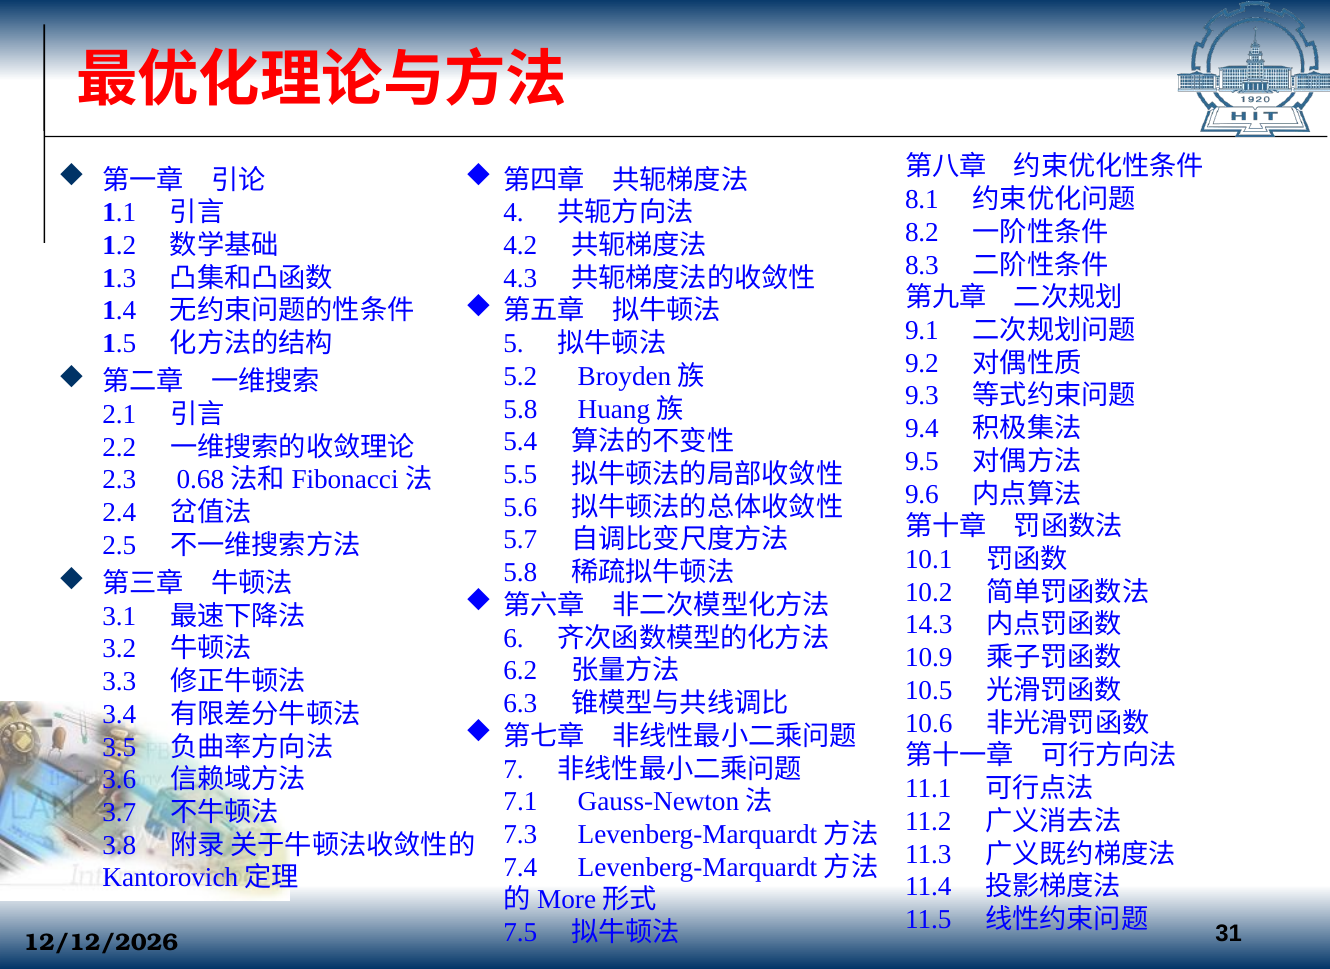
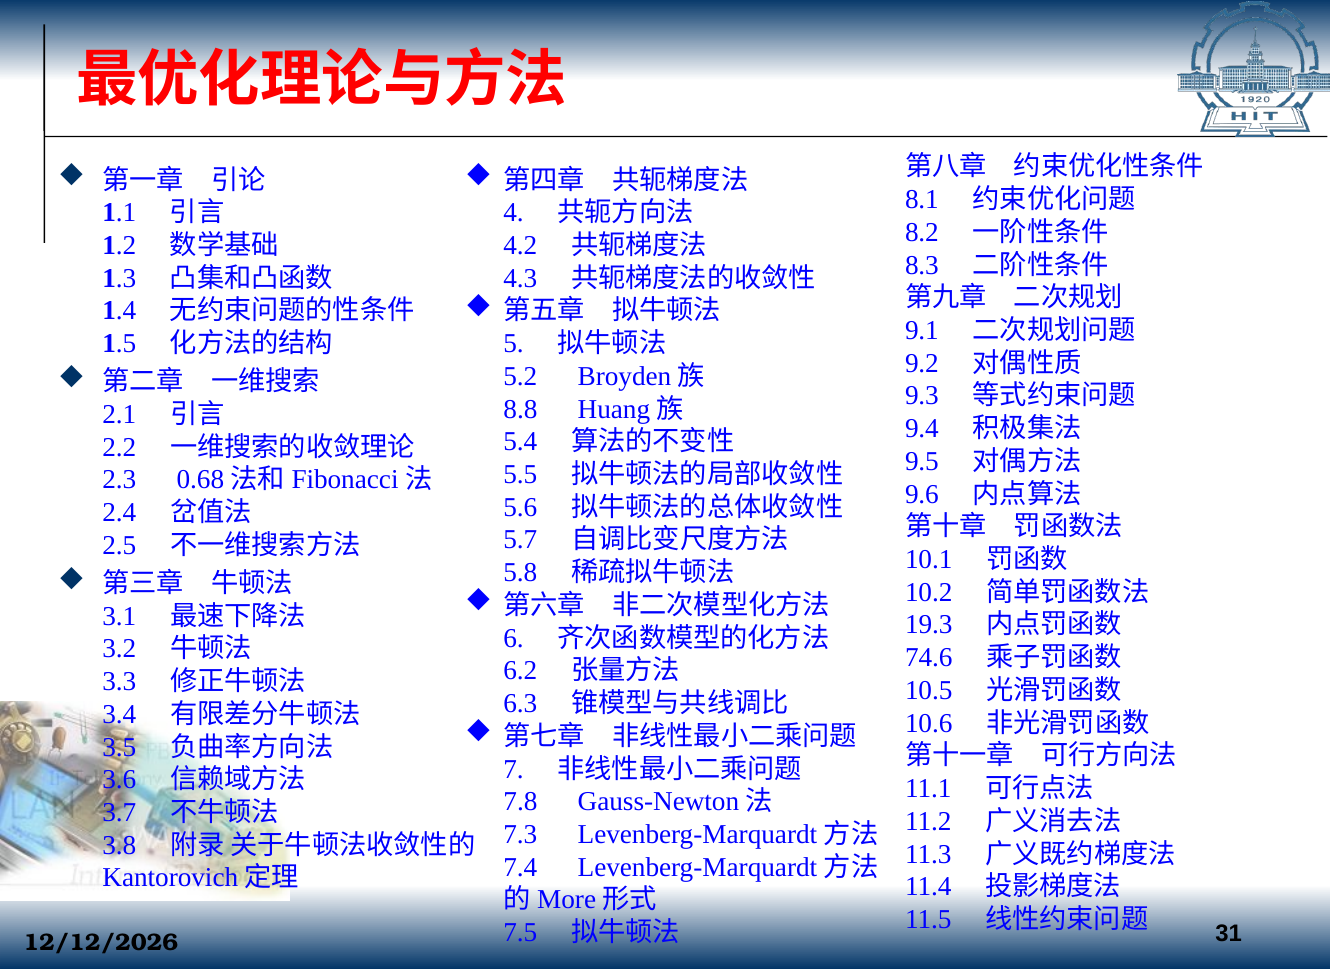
5.8: 5.8 -> 8.8 (520, 409)
14.3: 14.3 -> 19.3 (929, 625)
10.9: 10.9 -> 74.6 (929, 658)
7.1: 7.1 -> 7.8 (520, 802)
